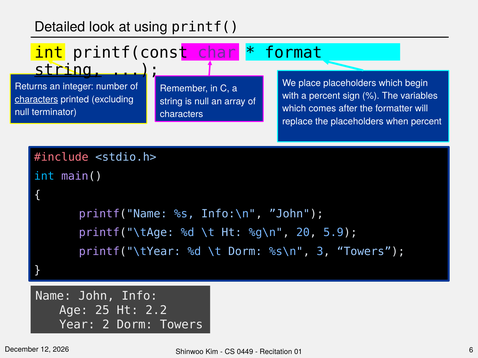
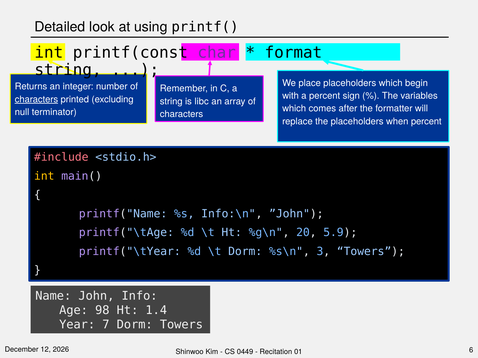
string underline: present -> none (68, 70)
is null: null -> libc (202, 101)
int colour: light blue -> yellow (44, 176)
25: 25 -> 98 (102, 311)
2.2: 2.2 -> 1.4 (156, 311)
2: 2 -> 7 (106, 325)
